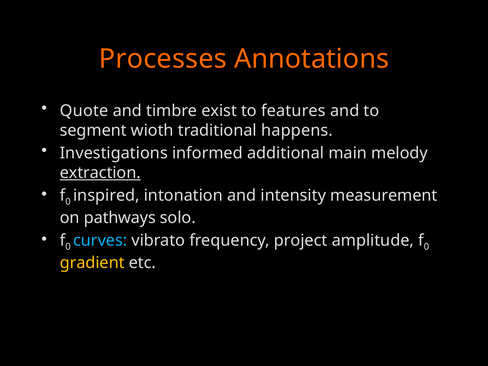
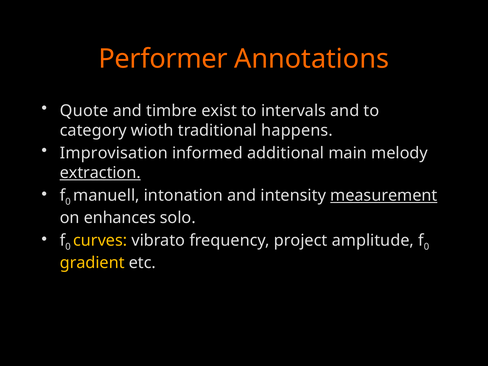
Processes: Processes -> Performer (163, 59)
features: features -> intervals (294, 111)
segment: segment -> category (93, 130)
Investigations: Investigations -> Improvisation (114, 153)
inspired: inspired -> manuell (106, 196)
measurement underline: none -> present (384, 196)
pathways: pathways -> enhances (120, 218)
curves colour: light blue -> yellow (100, 240)
